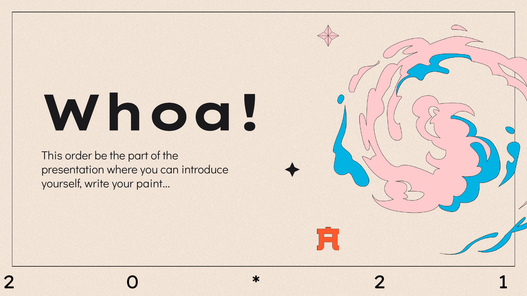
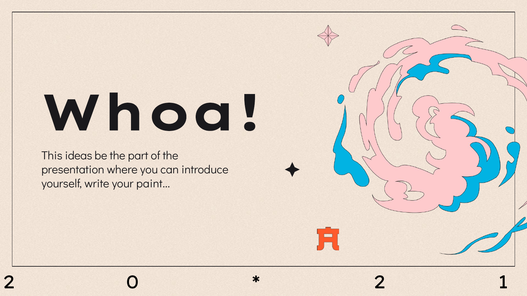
order: order -> ideas (79, 156)
